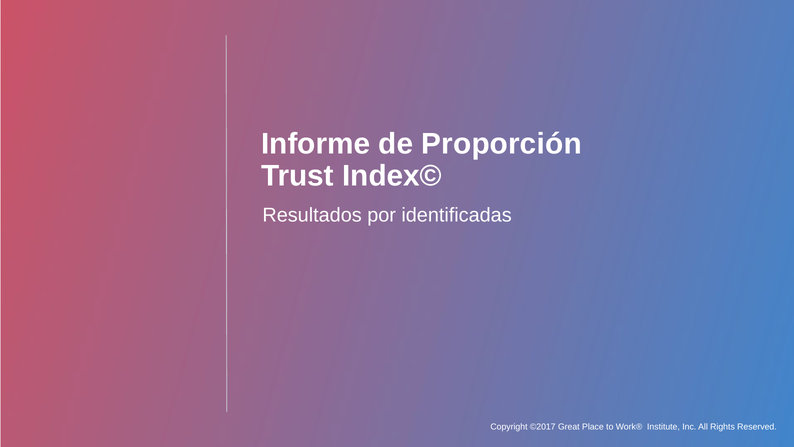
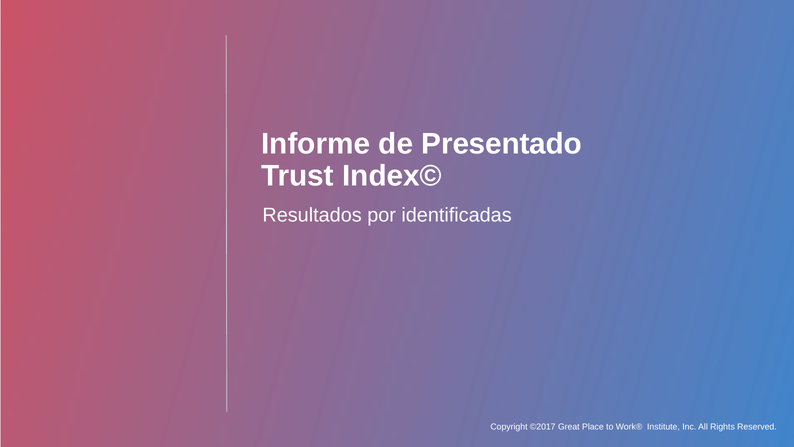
Proporción: Proporción -> Presentado (502, 144)
